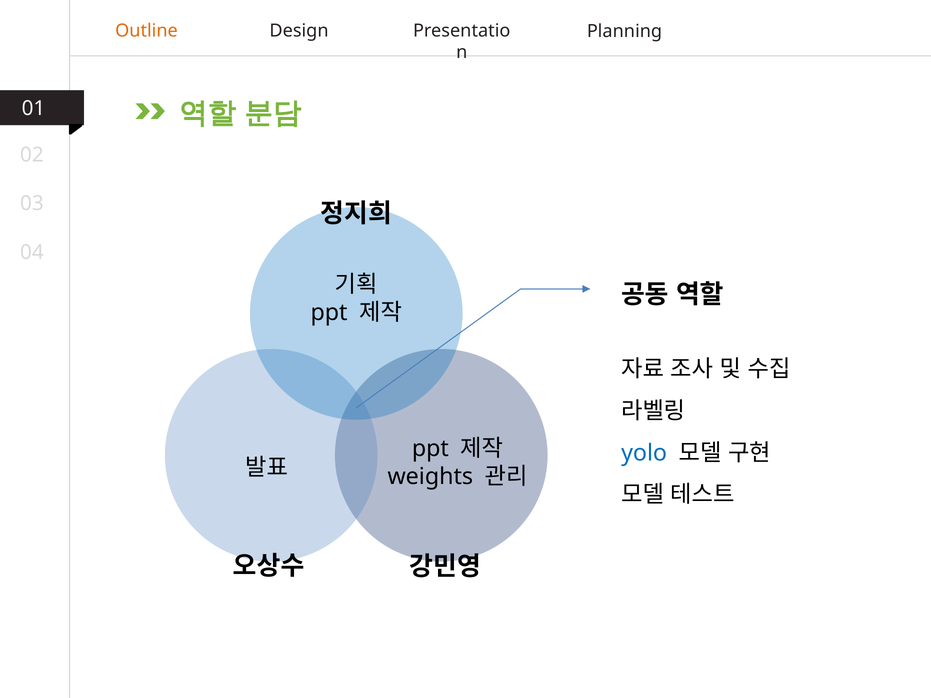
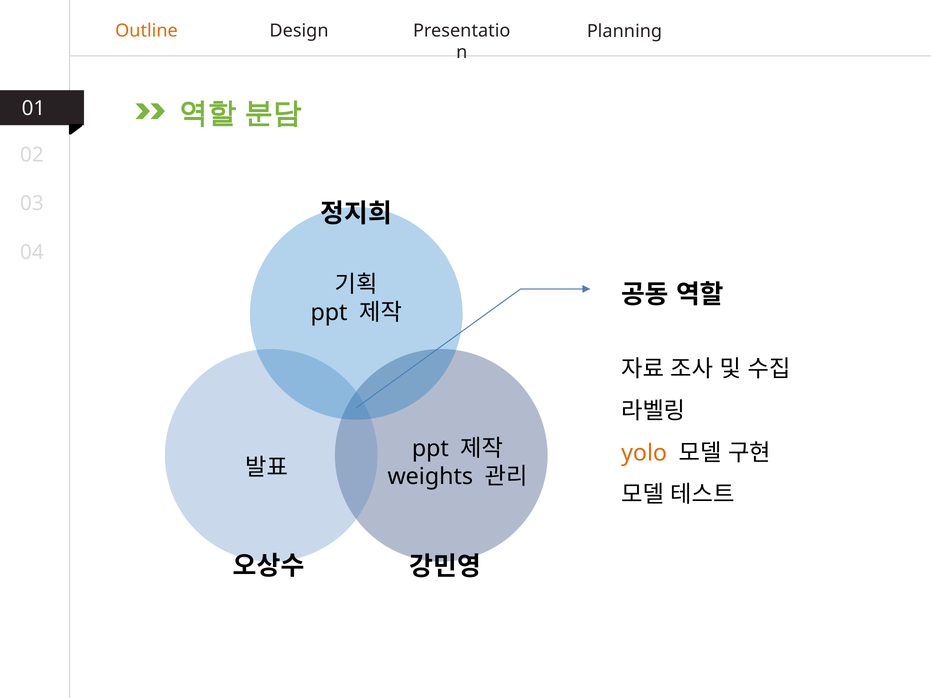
yolo colour: blue -> orange (644, 453)
